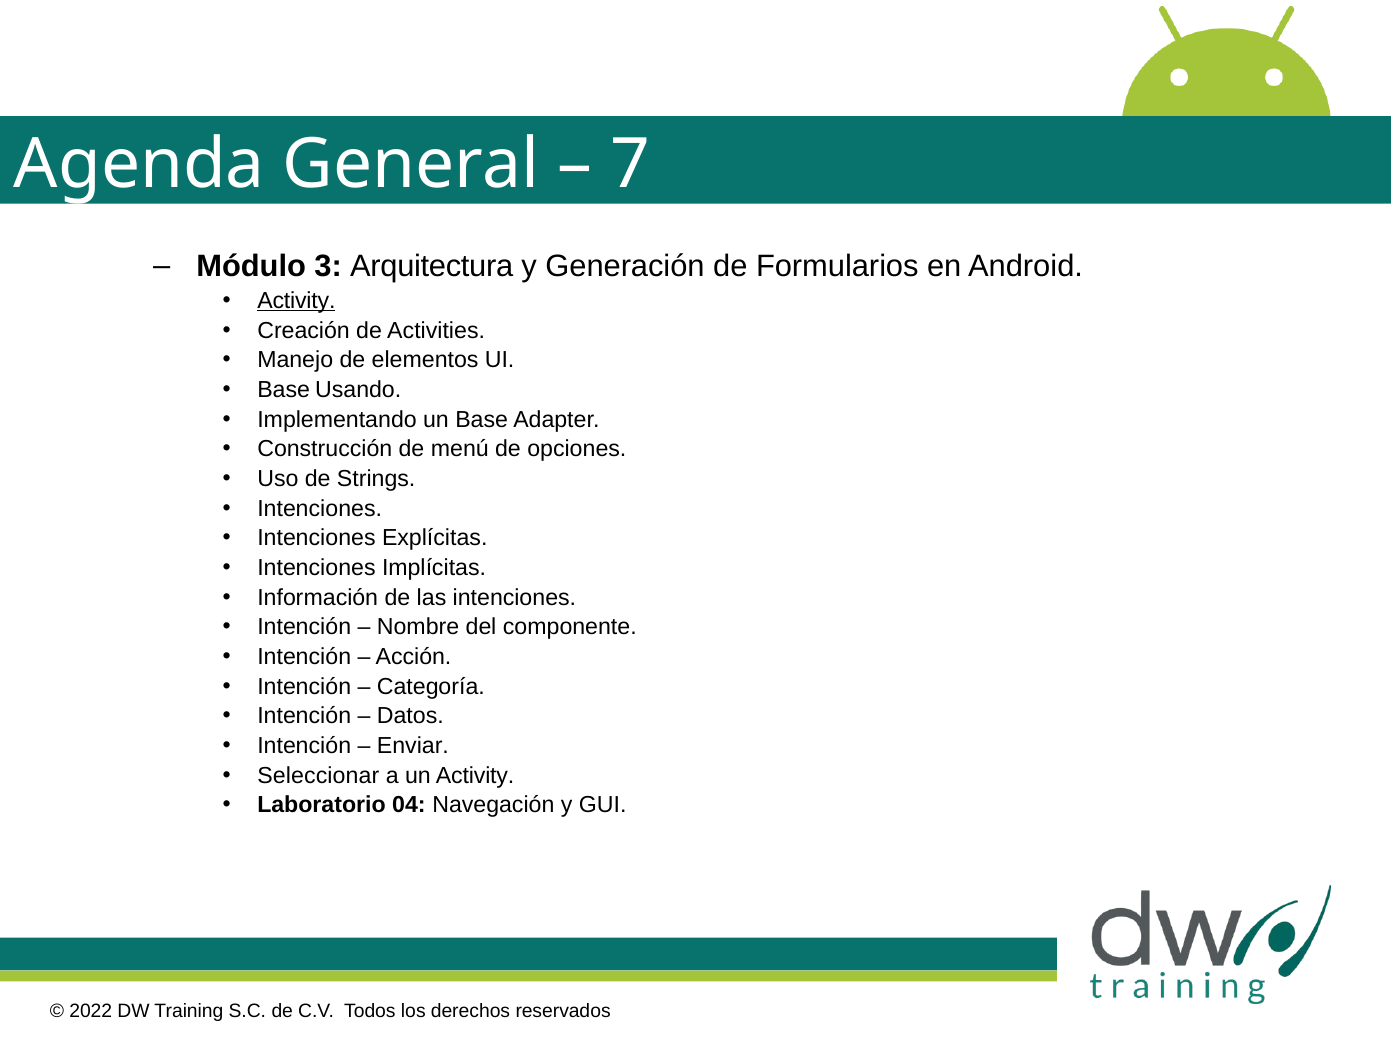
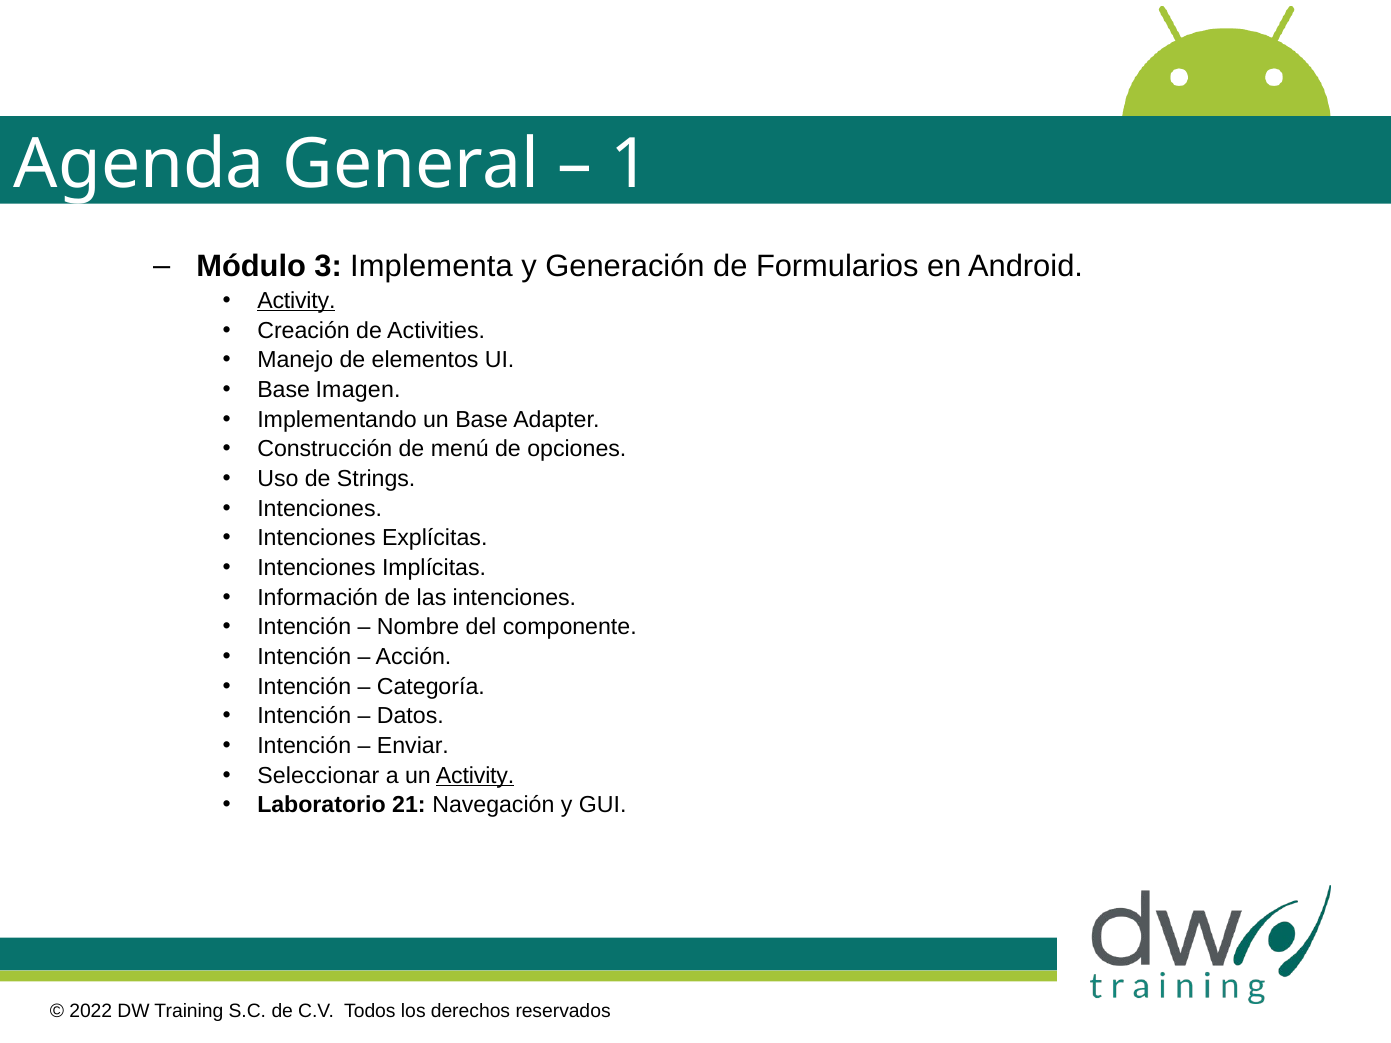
7: 7 -> 1 (630, 165)
Arquitectura: Arquitectura -> Implementa (431, 267)
Usando: Usando -> Imagen (358, 390)
Activity underline: none -> present (475, 776)
04: 04 -> 21 (409, 805)
